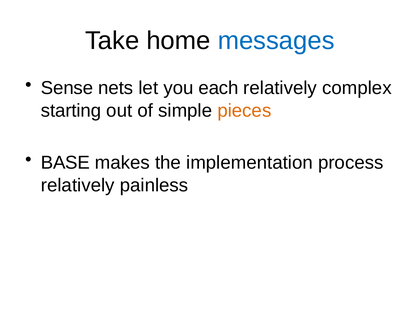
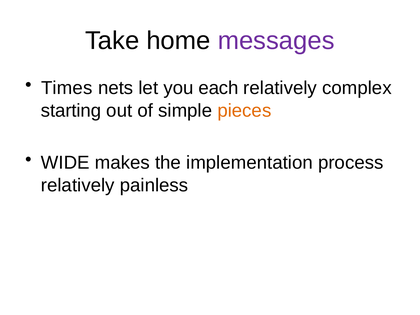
messages colour: blue -> purple (276, 41)
Sense: Sense -> Times (67, 88)
BASE: BASE -> WIDE (65, 163)
